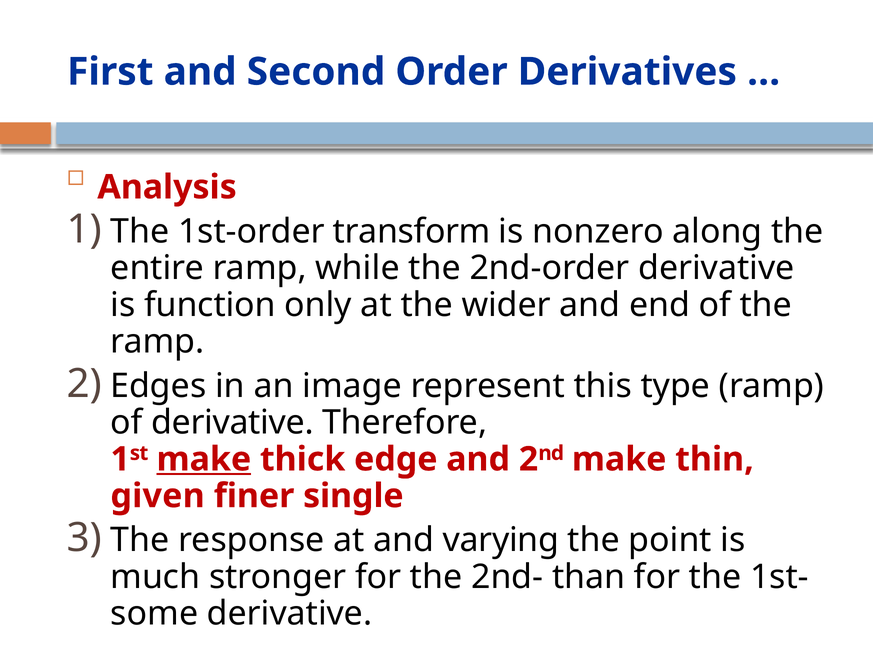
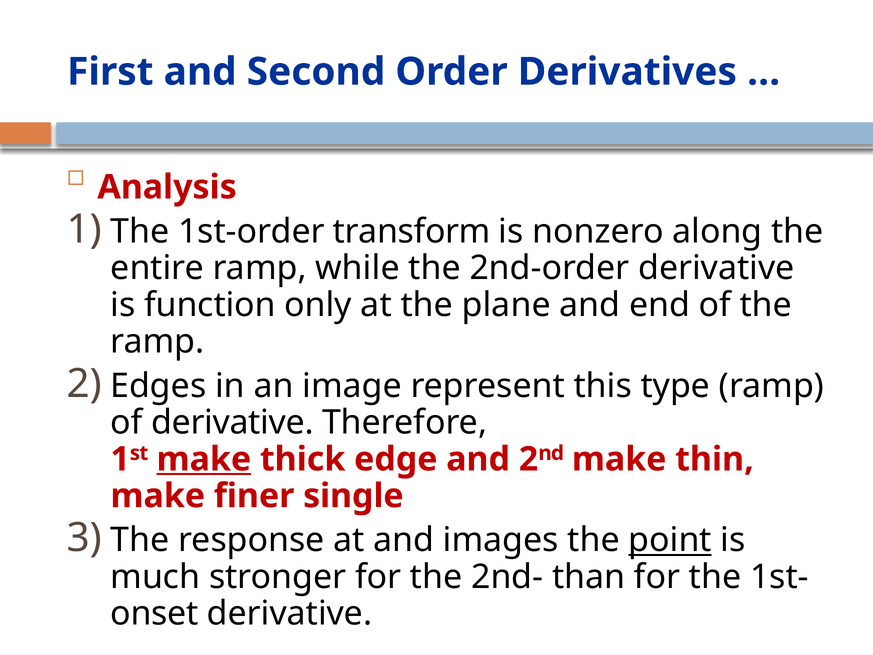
wider: wider -> plane (506, 305)
given: given -> make (158, 496)
varying: varying -> images (501, 540)
point underline: none -> present (670, 540)
some: some -> onset (154, 613)
